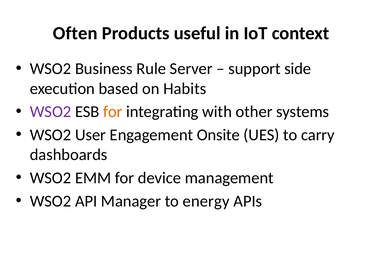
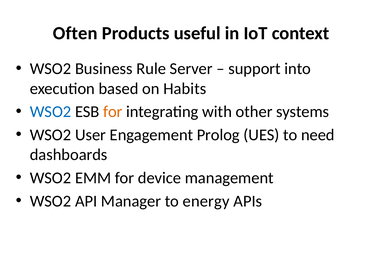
side: side -> into (298, 69)
WSO2 colour: purple -> blue (51, 111)
Onsite: Onsite -> Prolog (218, 135)
carry: carry -> need (318, 135)
